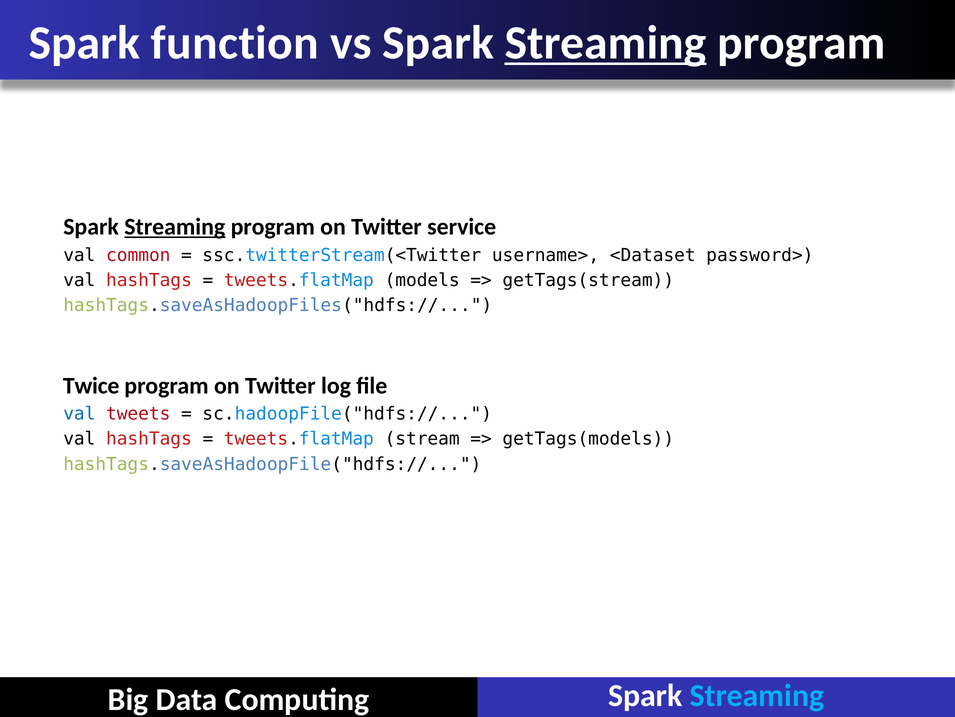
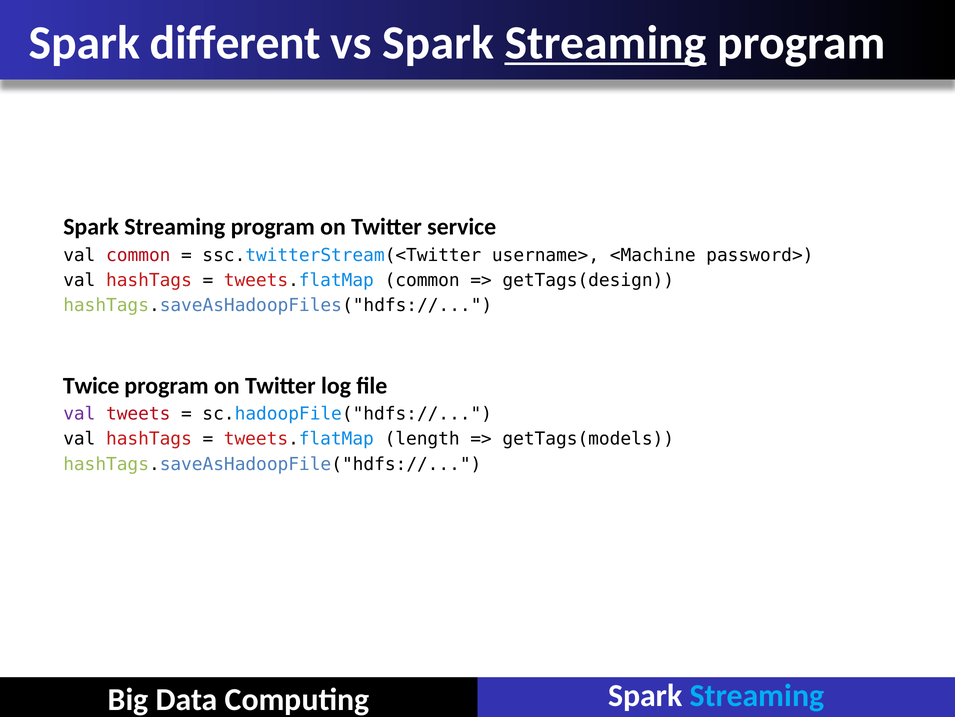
function: function -> different (235, 43)
Streaming underline: present -> none (175, 227)
<Dataset: <Dataset -> <Machine (653, 255)
tweets.flatMap models: models -> common (422, 280)
getTags(stream: getTags(stream -> getTags(design (588, 280)
val colour: blue -> purple (79, 414)
stream: stream -> length (422, 439)
